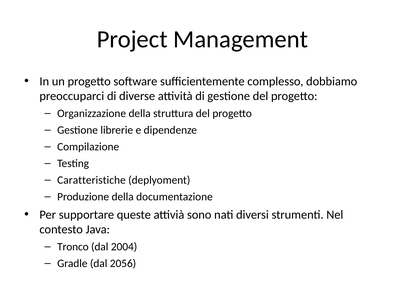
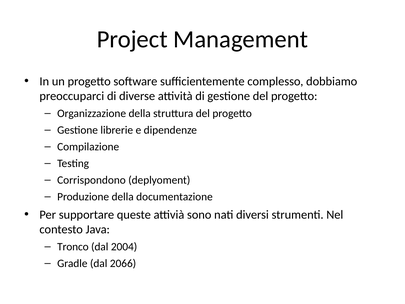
Caratteristiche: Caratteristiche -> Corrispondono (91, 180)
2056: 2056 -> 2066 (123, 263)
